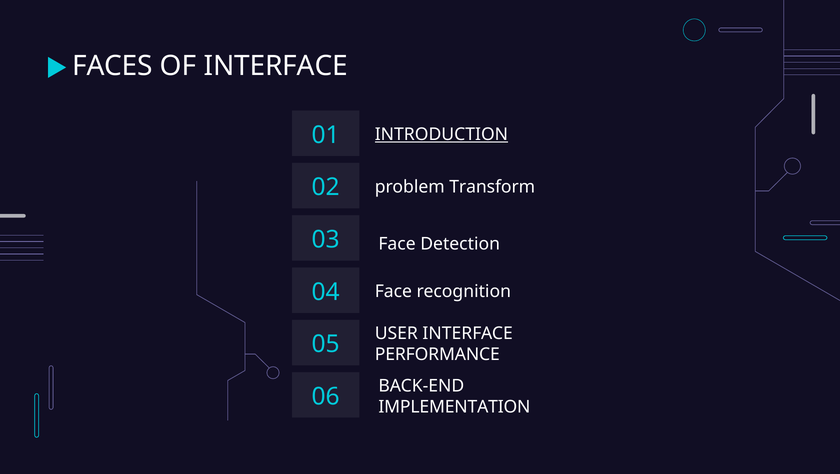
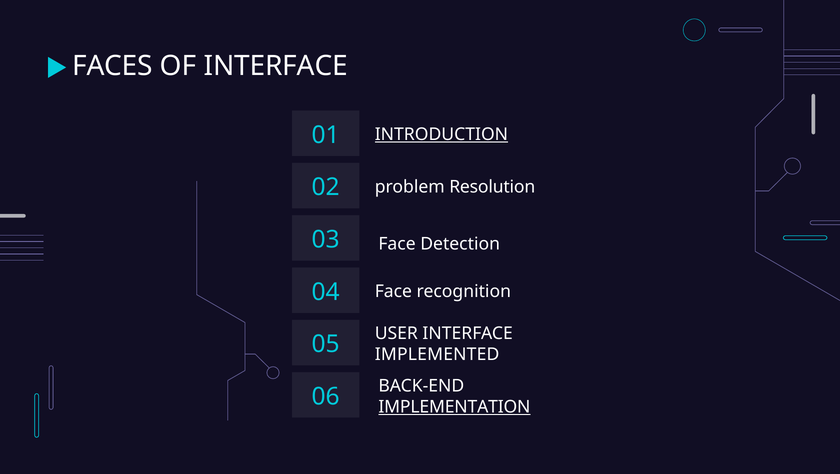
Transform: Transform -> Resolution (492, 187)
PERFORMANCE: PERFORMANCE -> IMPLEMENTED (437, 354)
IMPLEMENTATION underline: none -> present (454, 407)
